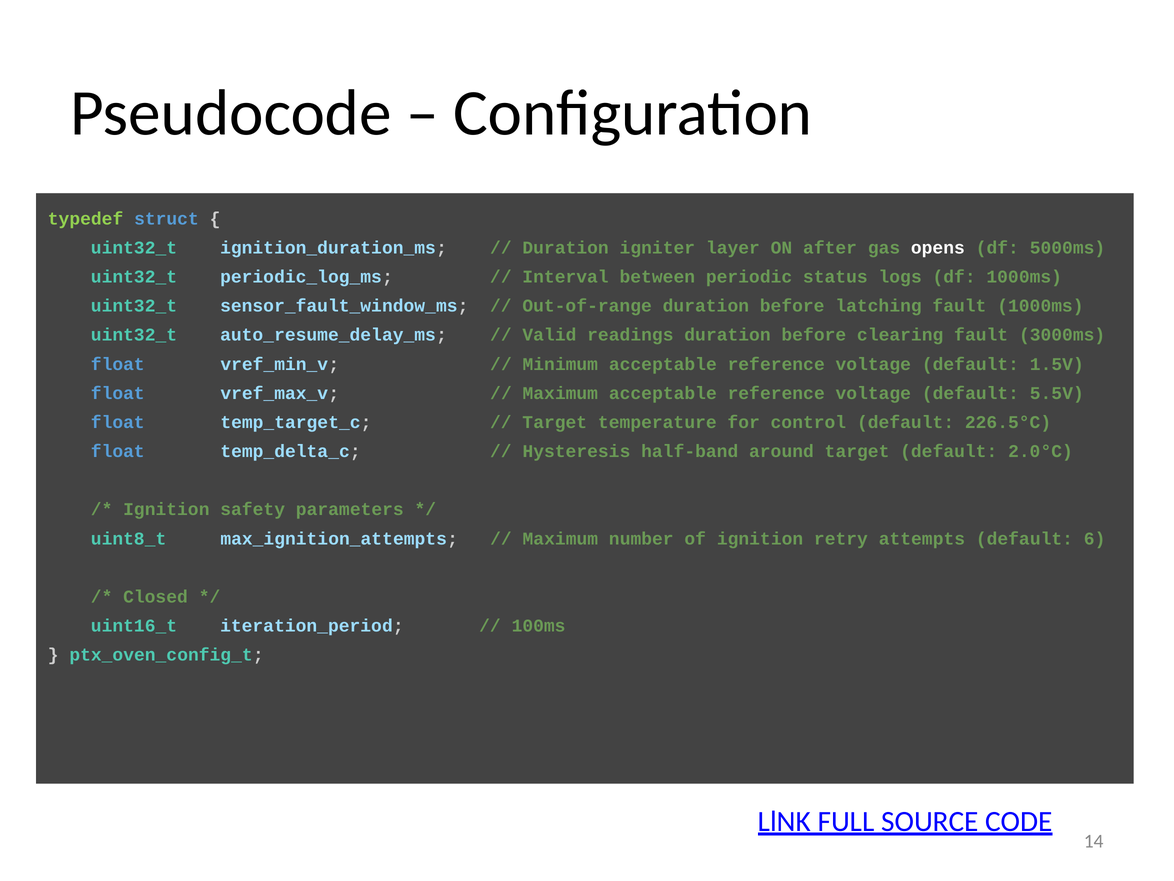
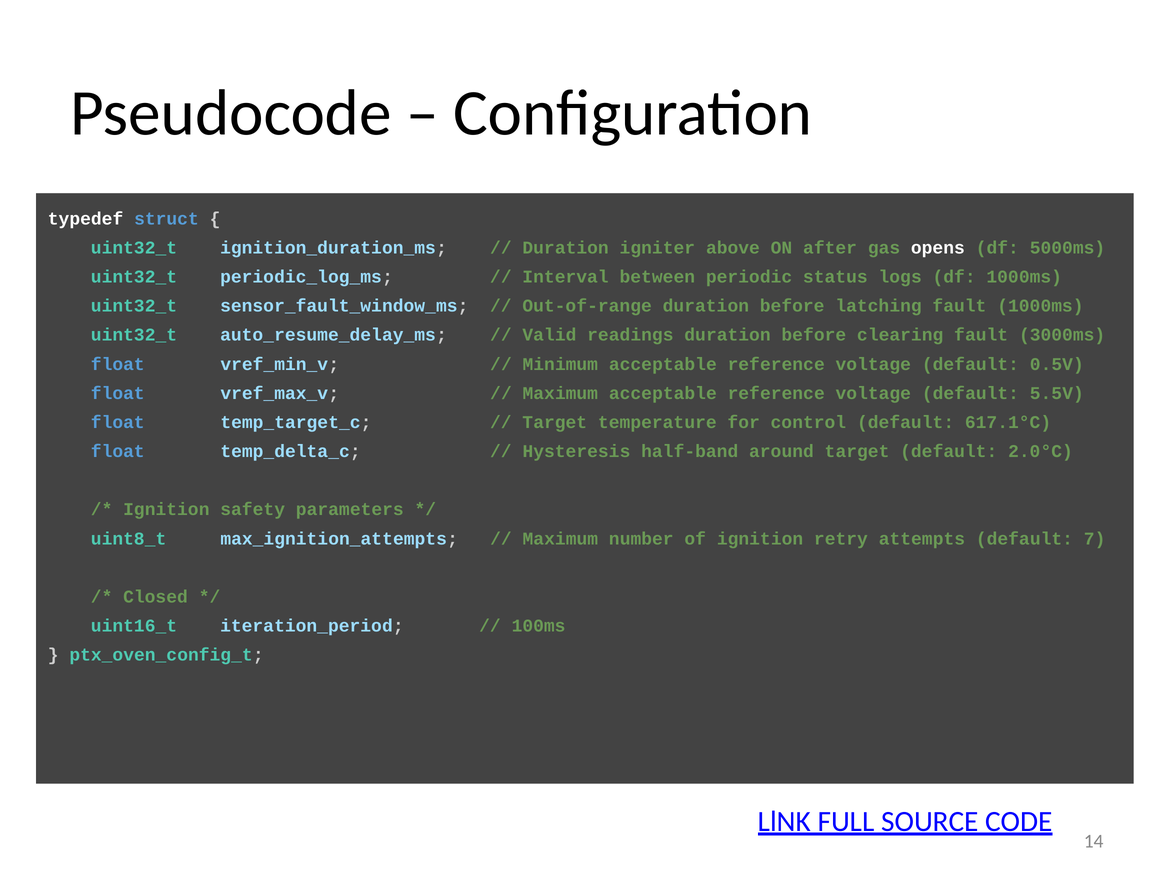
typedef colour: light green -> white (86, 219)
layer: layer -> above (733, 248)
1.5V: 1.5V -> 0.5V (1057, 364)
226.5°C: 226.5°C -> 617.1°C (1008, 422)
6: 6 -> 7 (1095, 538)
